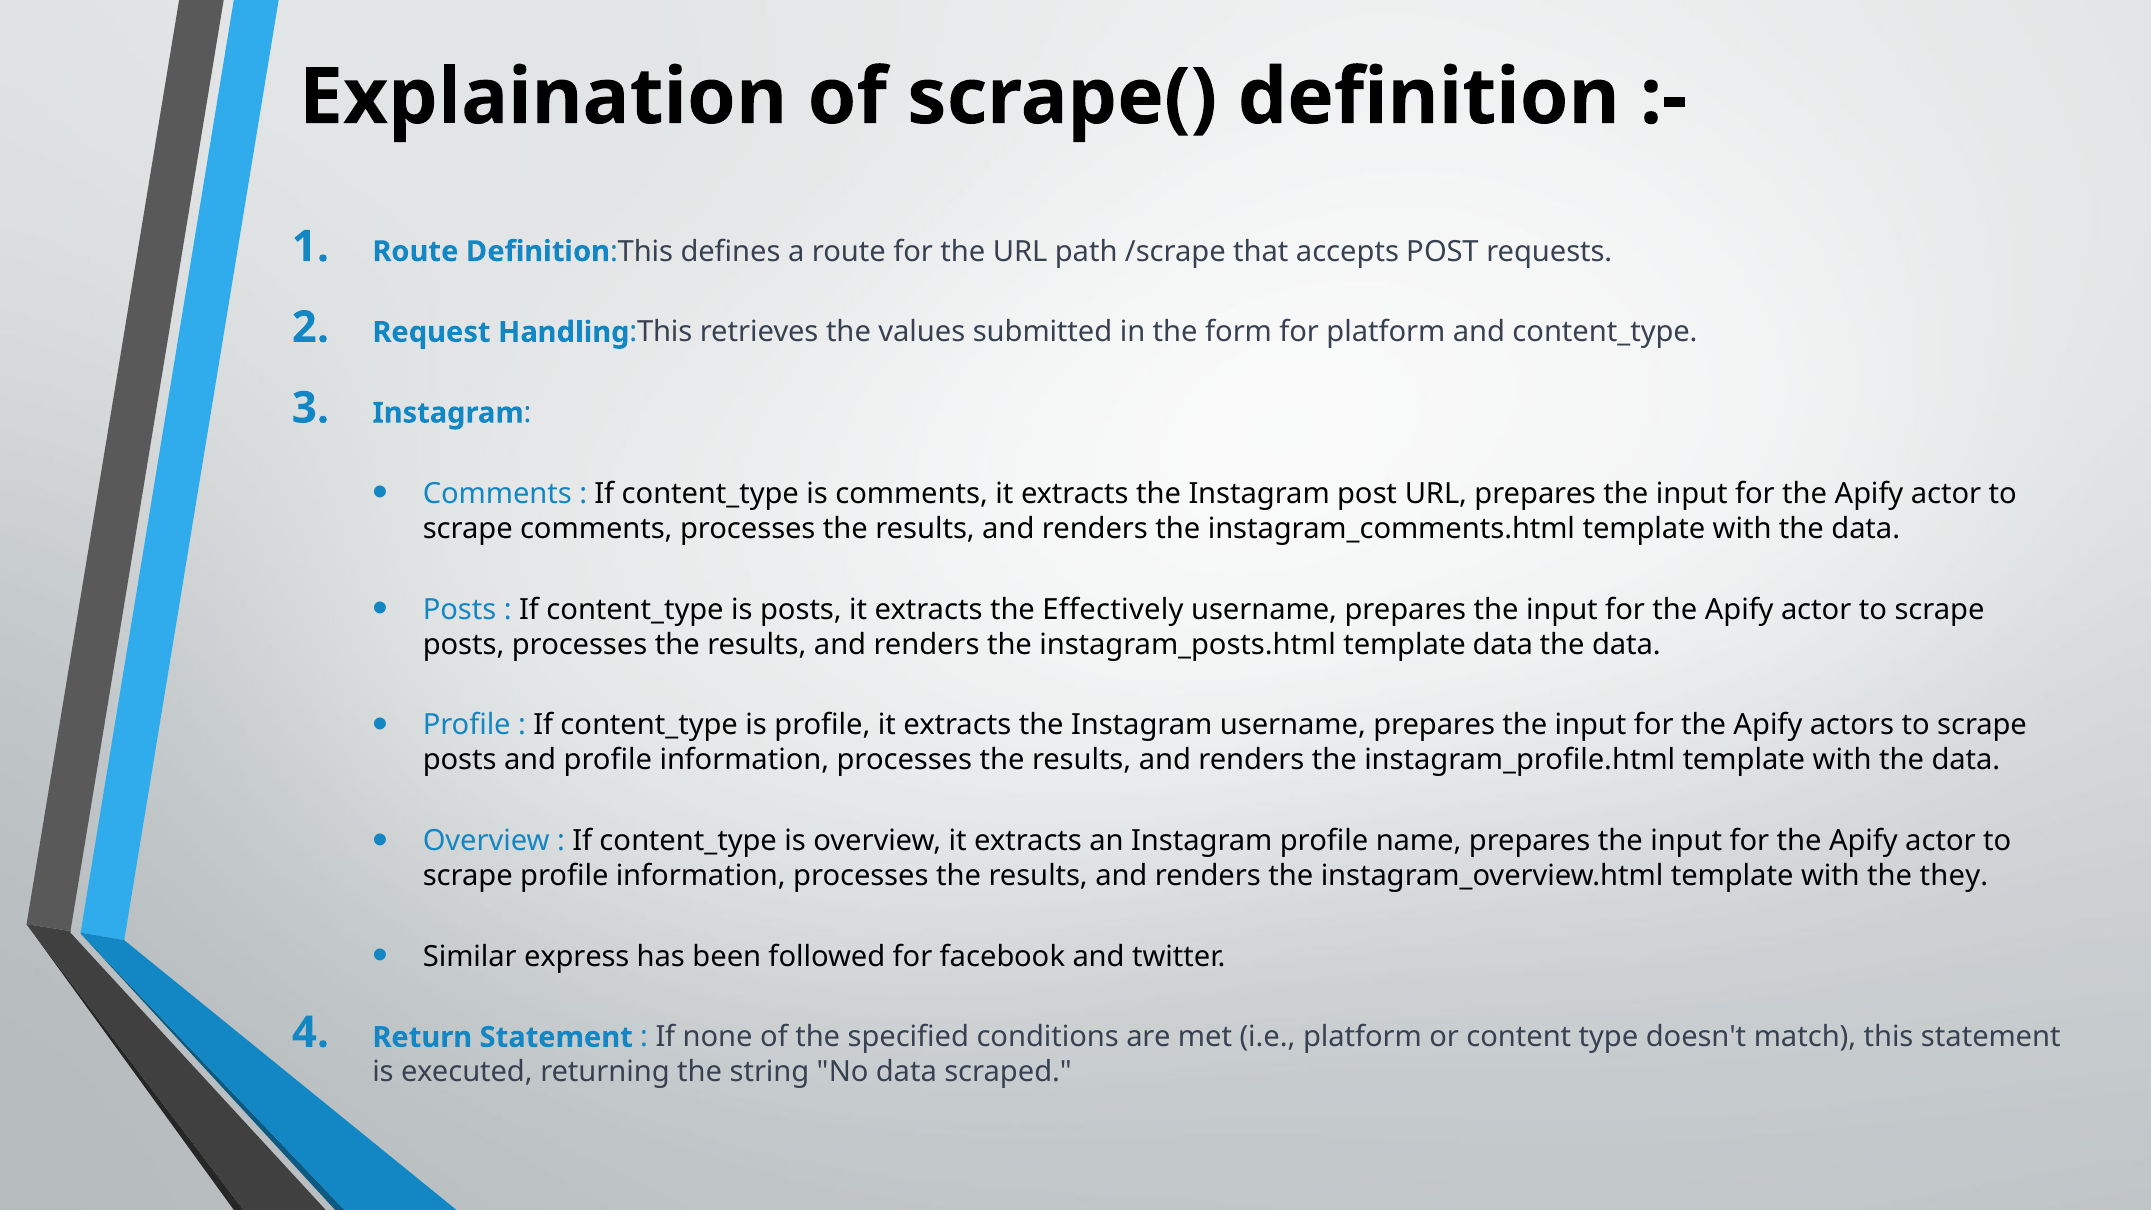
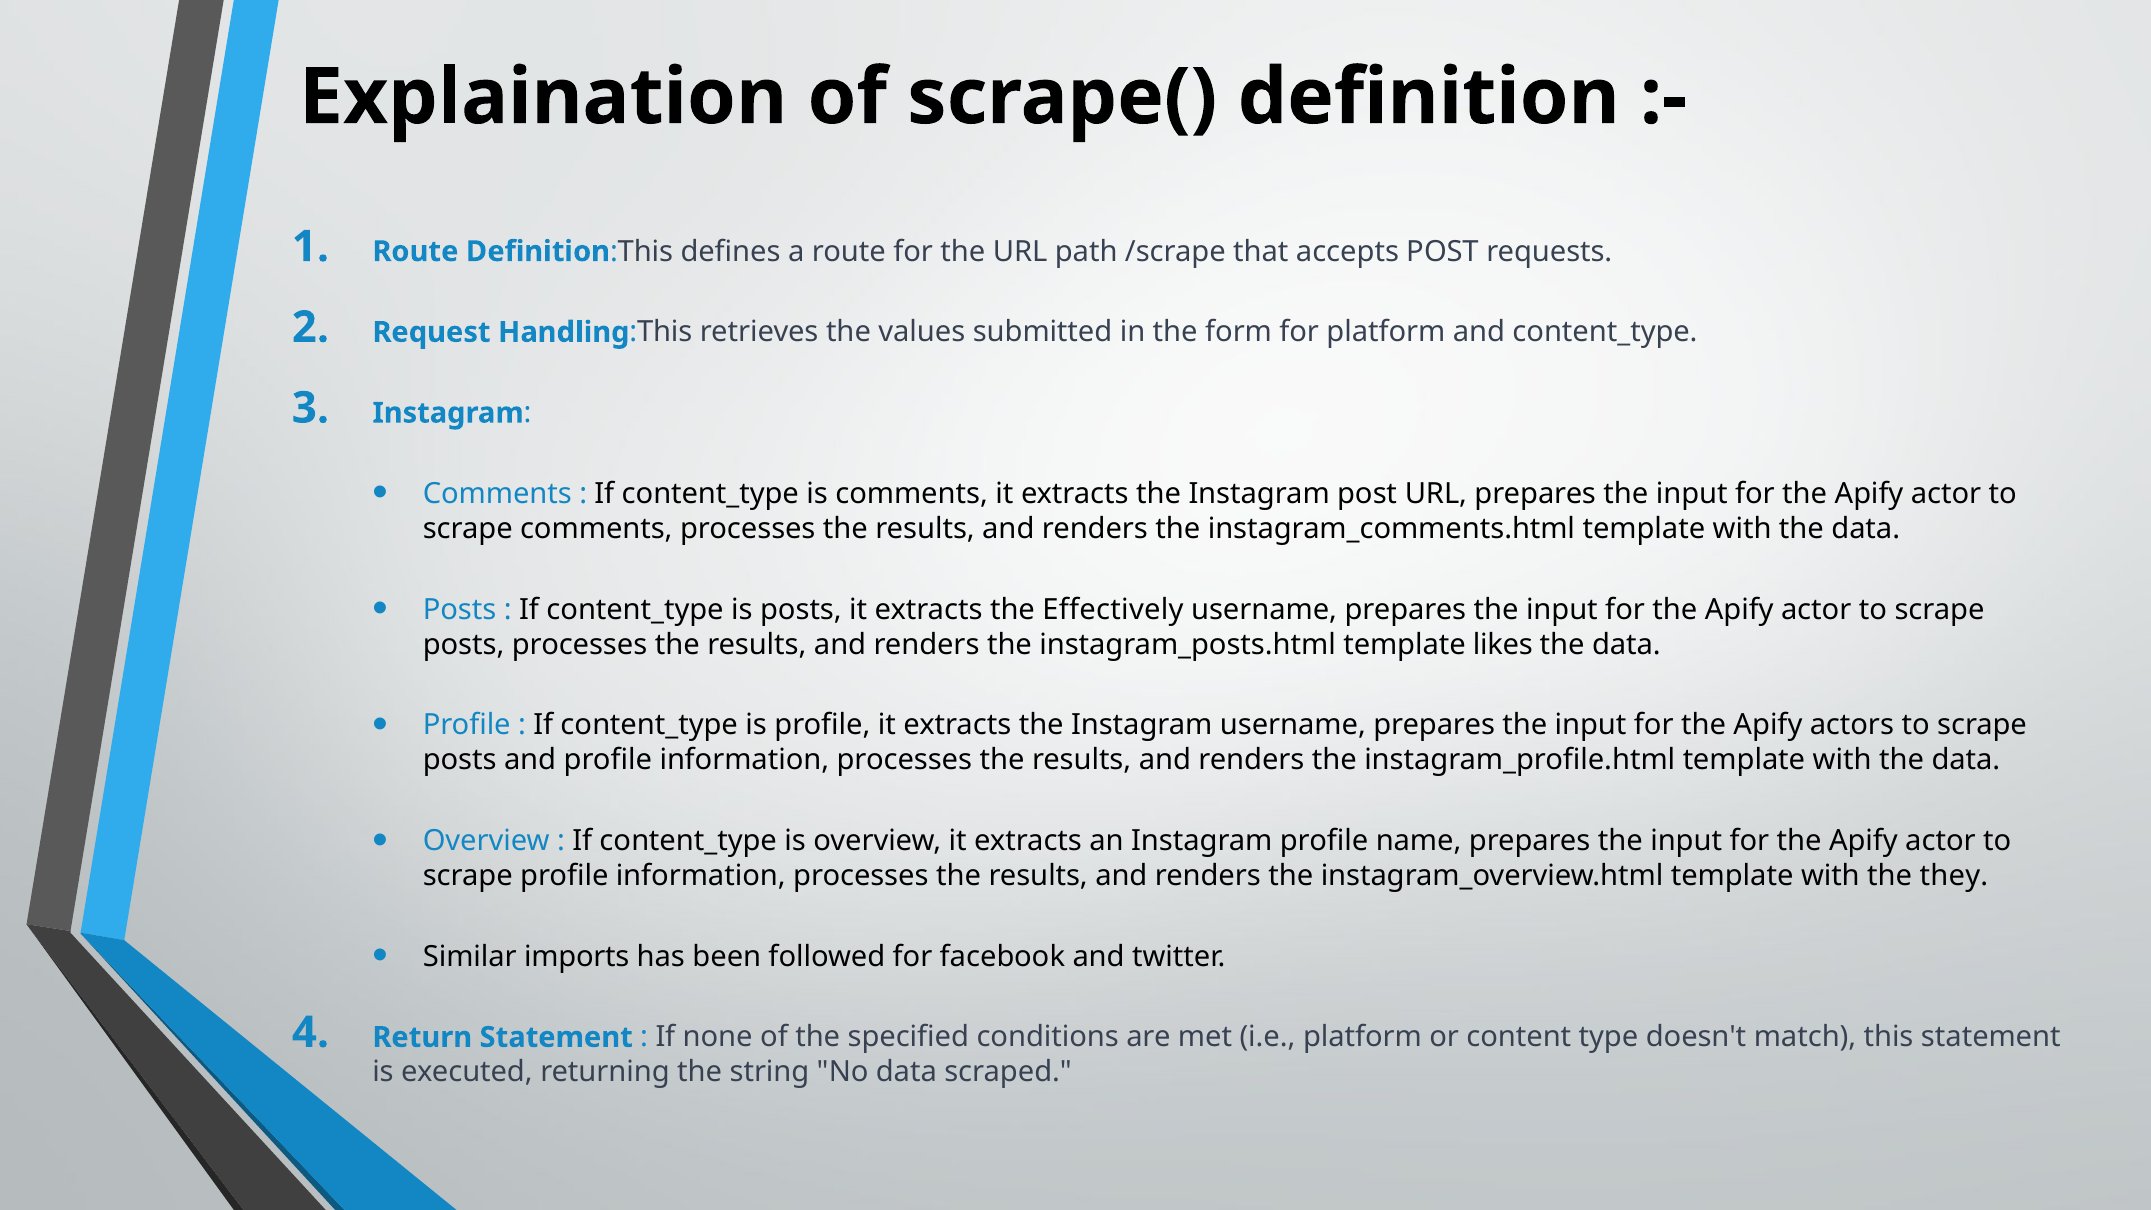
template data: data -> likes (1503, 644)
express: express -> imports (577, 957)
